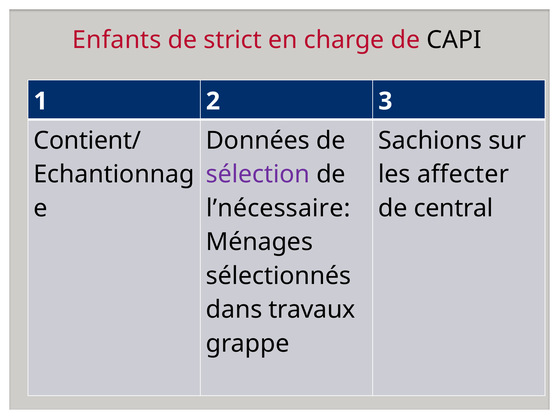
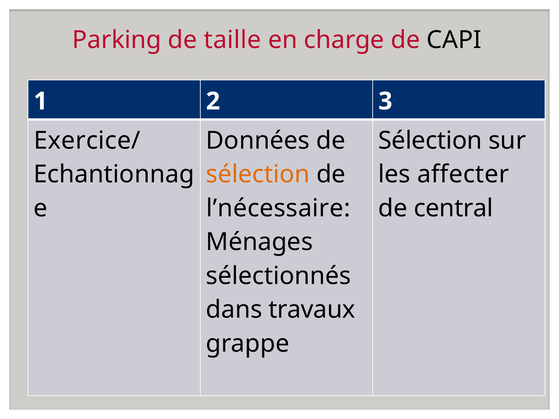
Enfants: Enfants -> Parking (117, 40)
strict: strict -> taille (232, 40)
Contient/: Contient/ -> Exercice/ (87, 141)
Sachions: Sachions -> Sélection (430, 141)
sélection colour: purple -> orange (258, 175)
